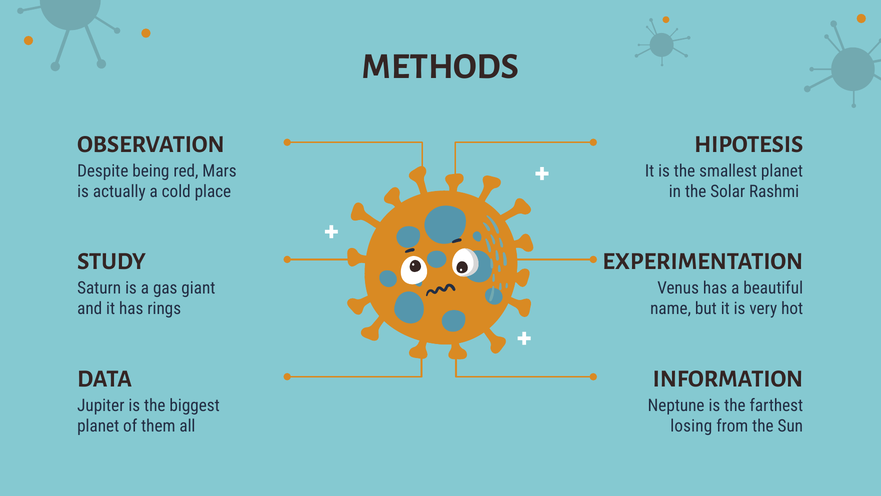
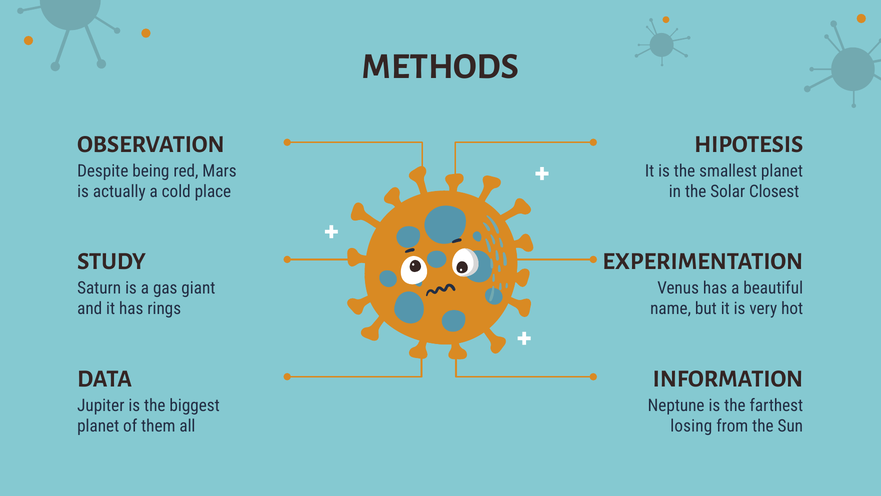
Rashmi: Rashmi -> Closest (774, 191)
